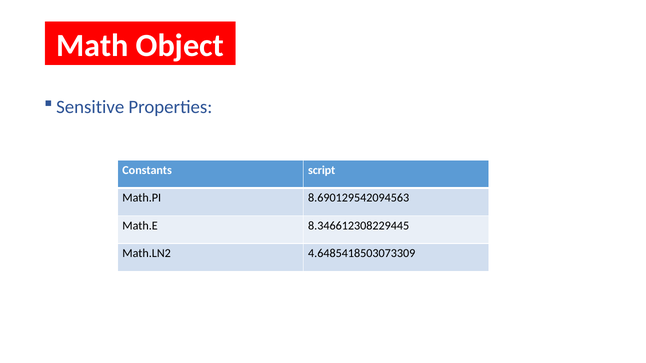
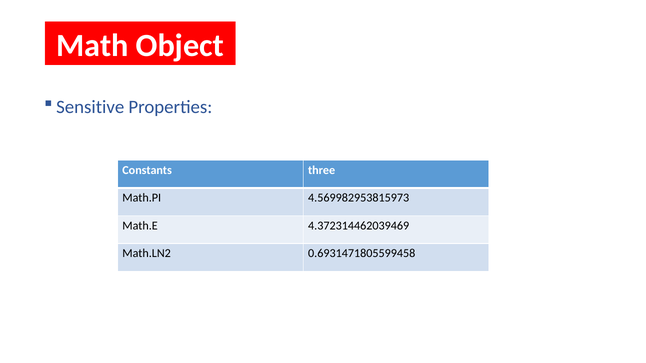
script: script -> three (322, 170)
8.690129542094563: 8.690129542094563 -> 4.569982953815973 (359, 198)
8.346612308229445: 8.346612308229445 -> 4.372314462039469 (359, 226)
4.6485418503073309: 4.6485418503073309 -> 0.6931471805599458 (362, 254)
